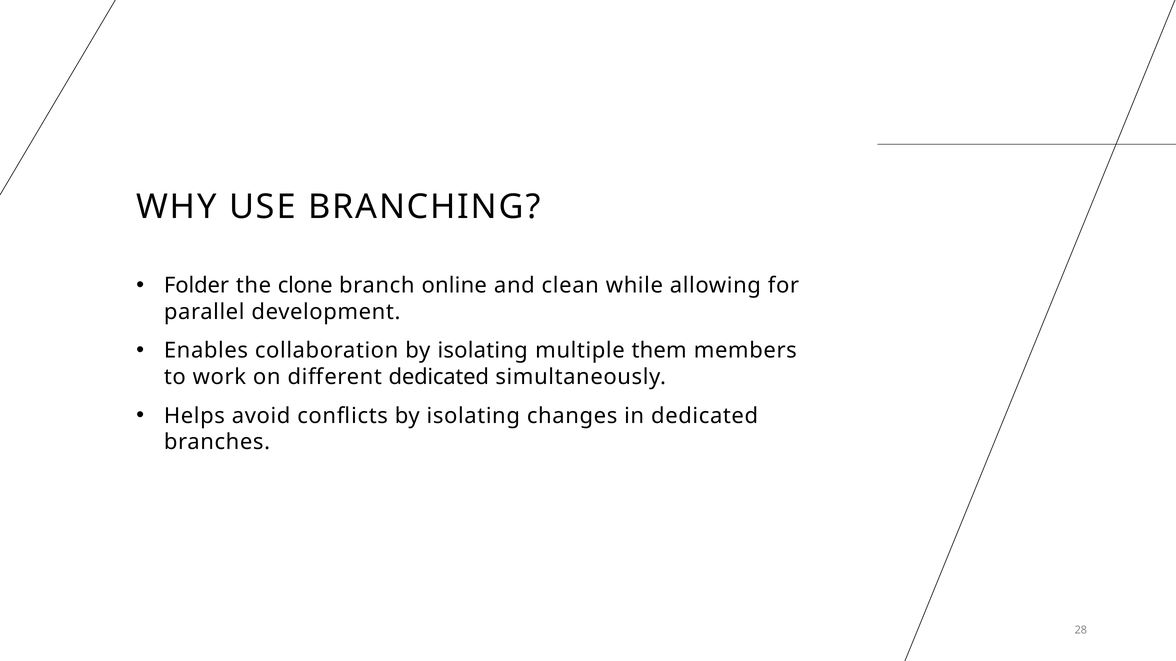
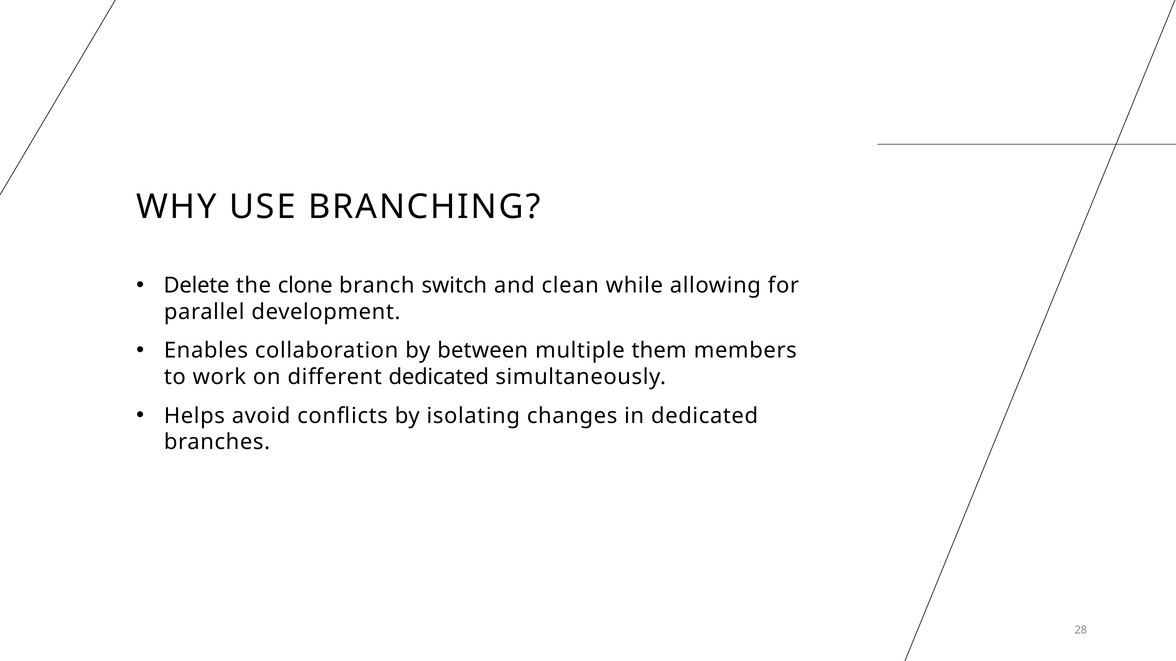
Folder: Folder -> Delete (197, 286)
online: online -> switch (454, 286)
collaboration by isolating: isolating -> between (483, 351)
